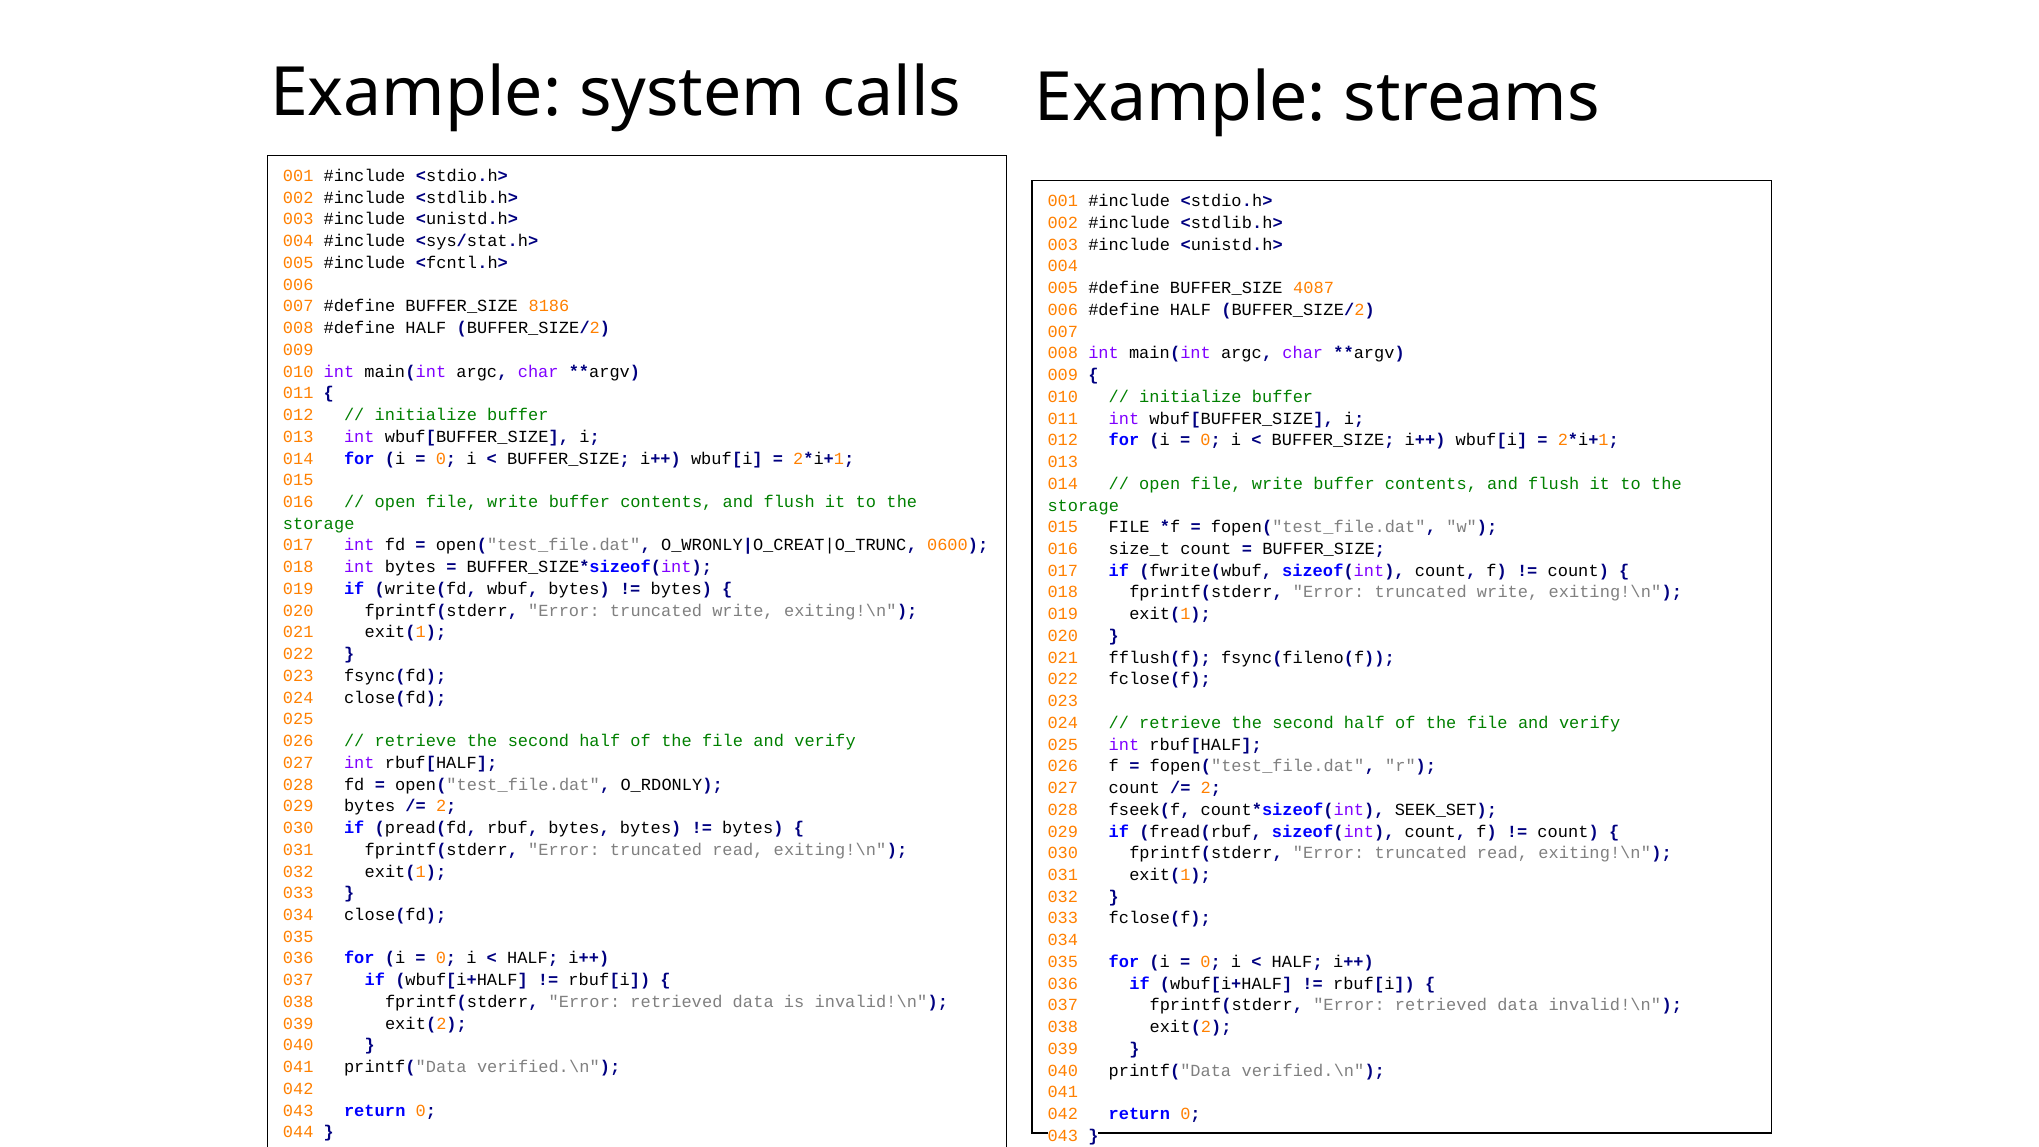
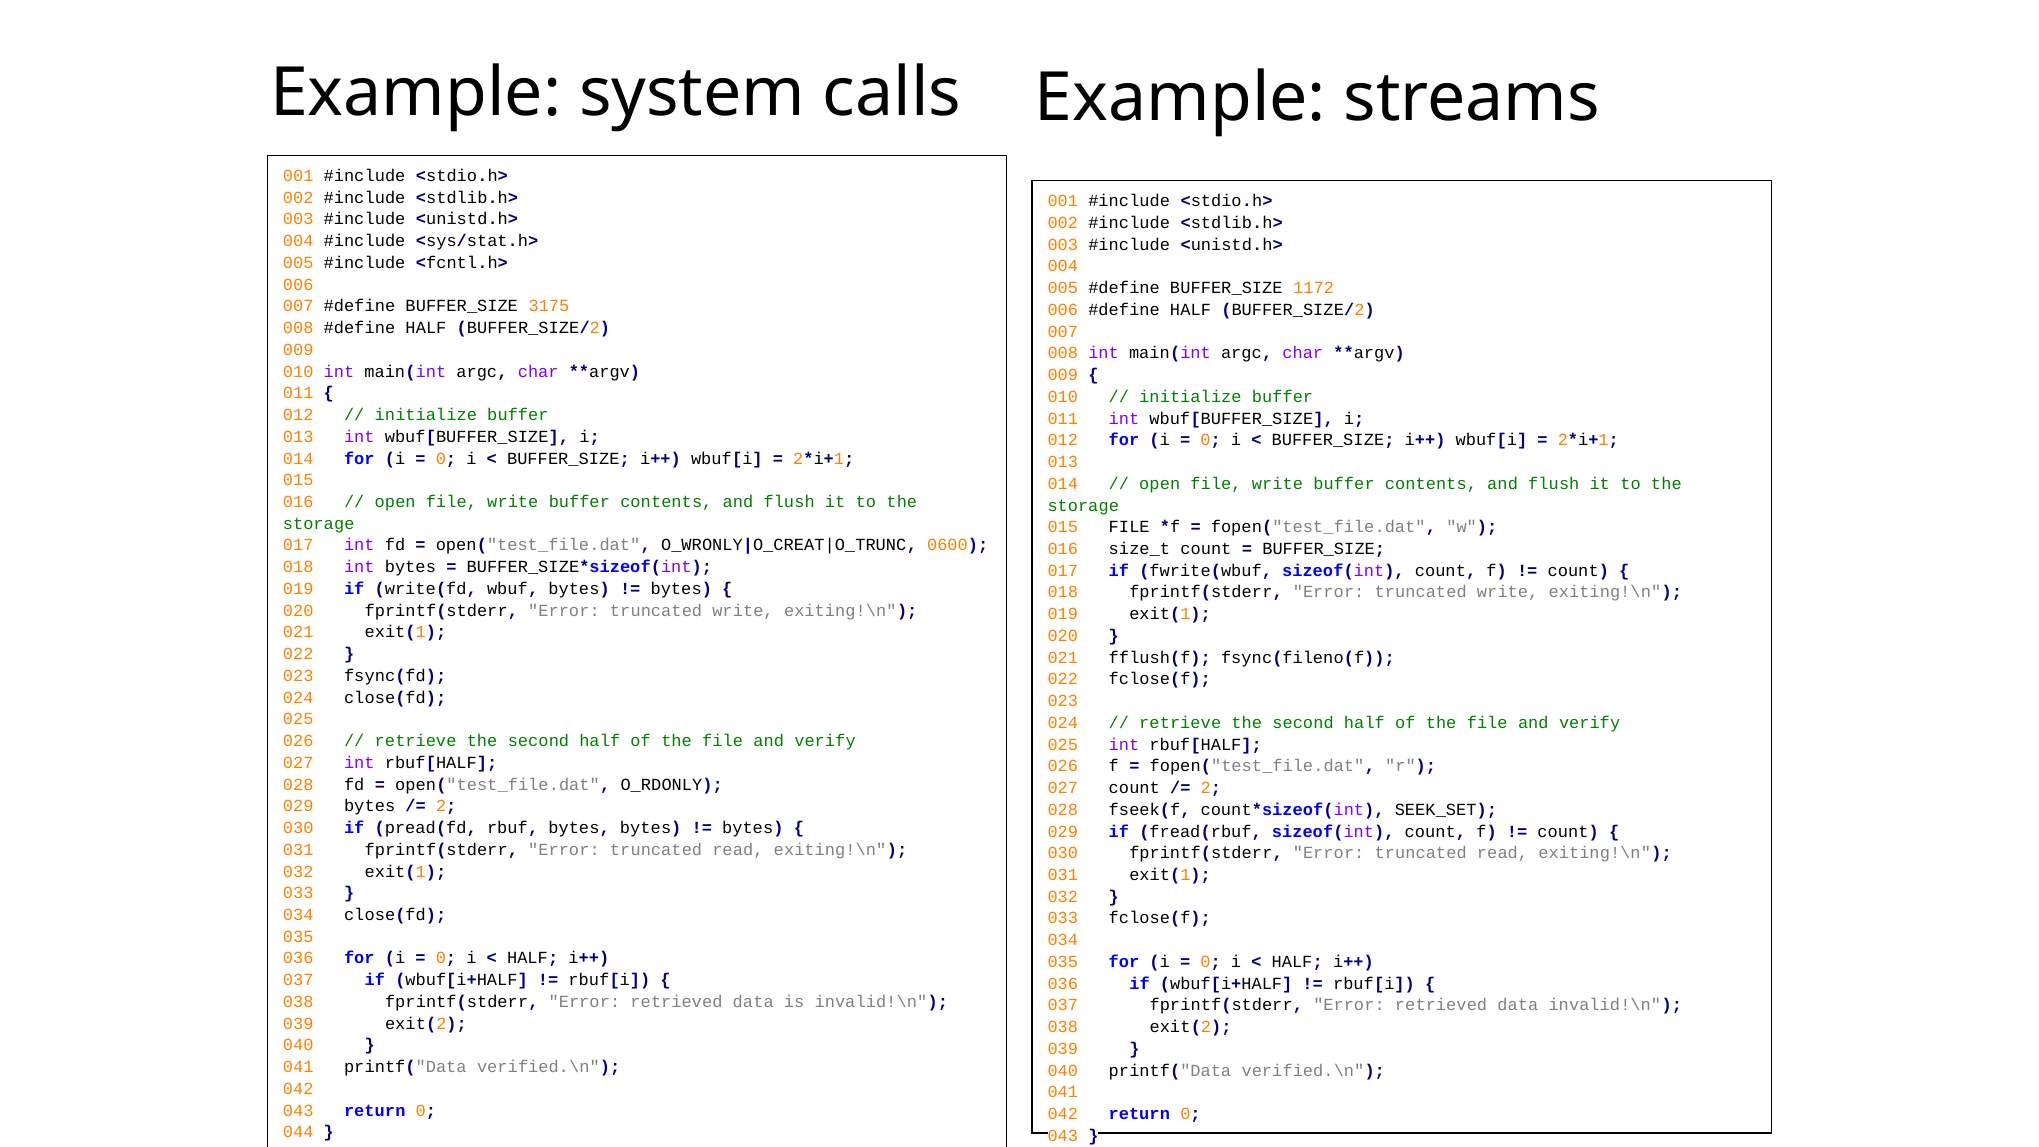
4087: 4087 -> 1172 (1314, 288)
8186: 8186 -> 3175 (549, 306)
